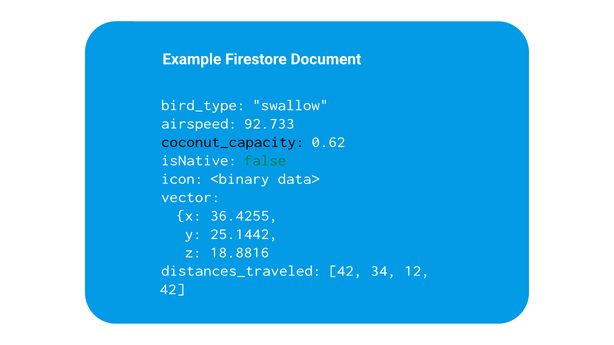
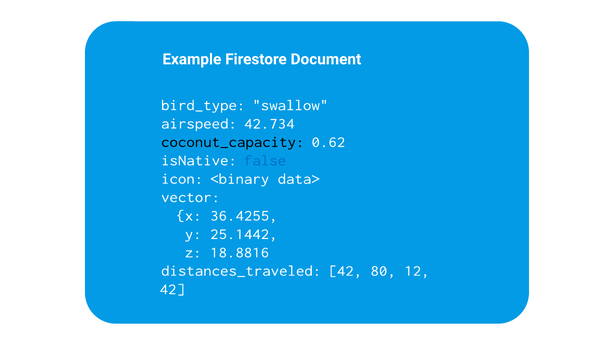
92.733: 92.733 -> 42.734 (269, 124)
false colour: green -> blue (265, 160)
34: 34 -> 80 (383, 271)
